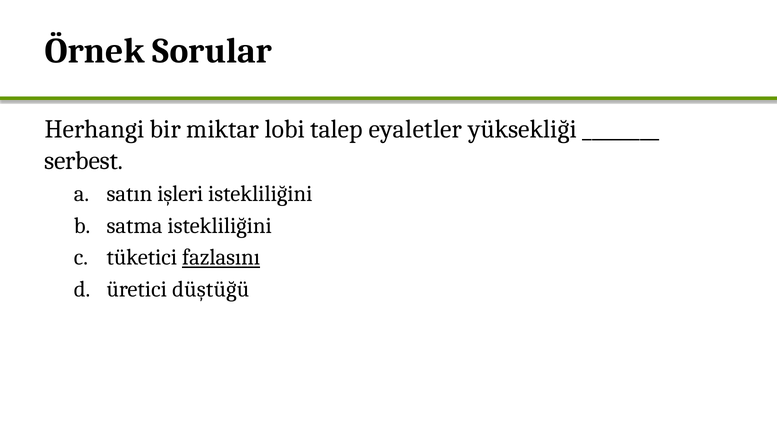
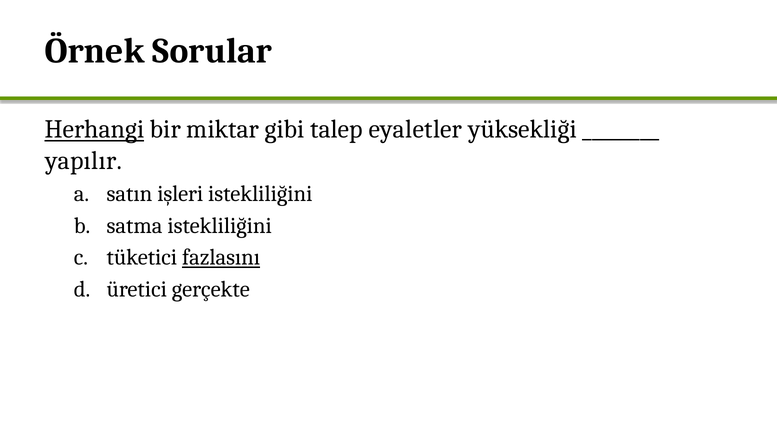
Herhangi underline: none -> present (94, 129)
lobi: lobi -> gibi (285, 129)
serbest: serbest -> yapılır (83, 161)
düştüğü: düştüğü -> gerçekte (211, 289)
